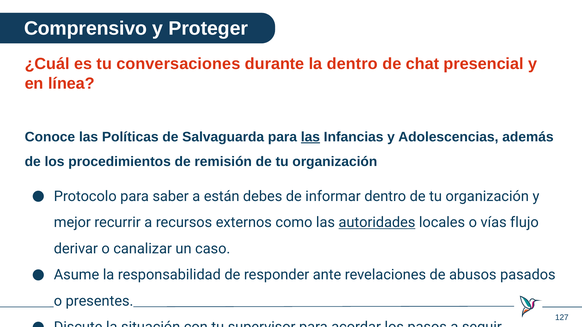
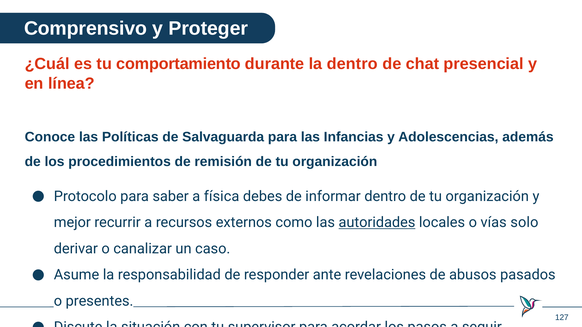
conversaciones: conversaciones -> comportamiento (179, 64)
las underline: present -> none (310, 137)
están: están -> física (222, 197)
vías flujo: flujo -> solo (524, 223)
